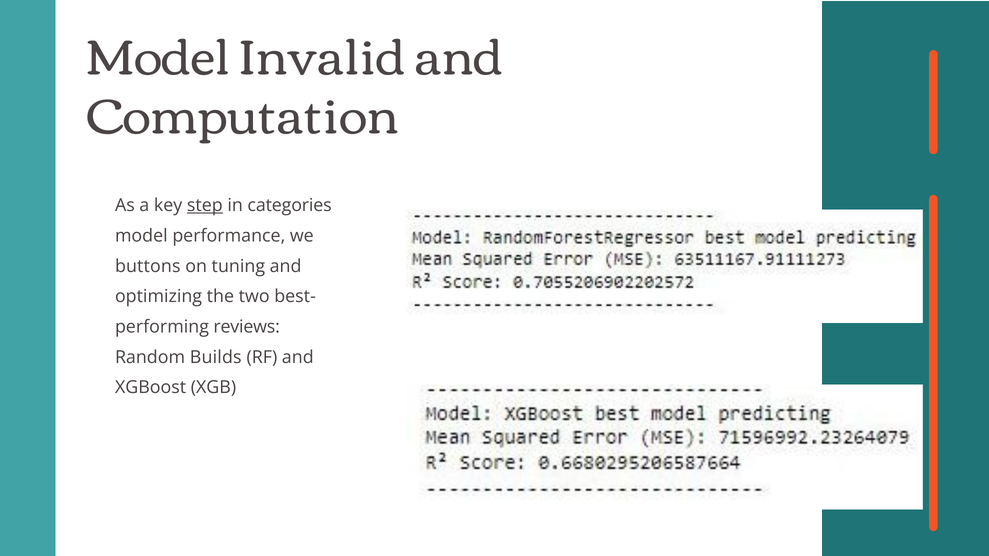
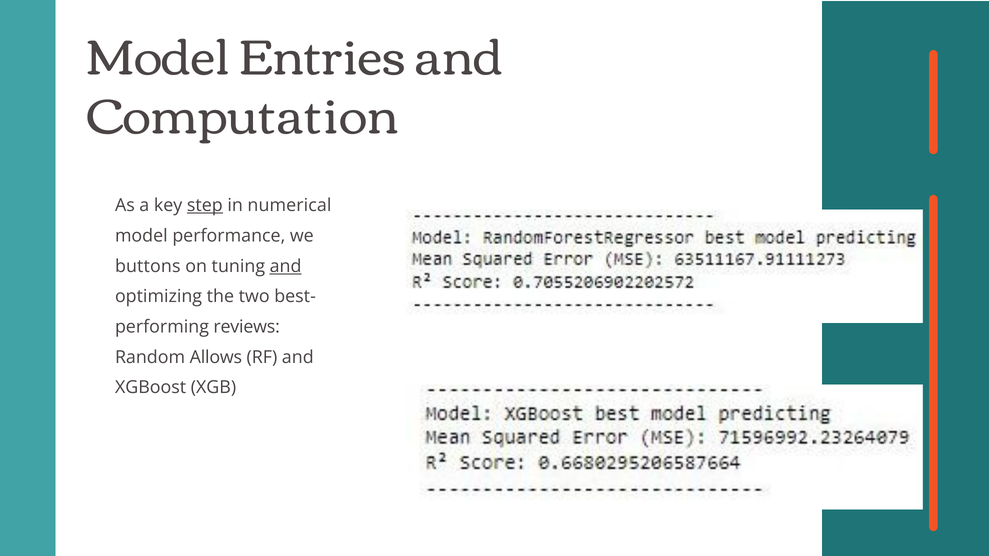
Invalid: Invalid -> Entries (322, 58)
categories: categories -> numerical (289, 206)
and underline: none -> present (286, 266)
Builds: Builds -> Allows (216, 357)
